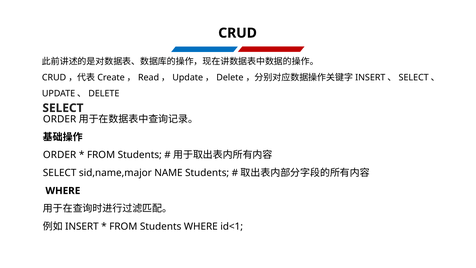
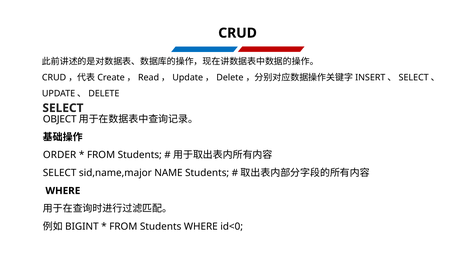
ORDER: ORDER -> OBJECT (60, 119)
INSERT: INSERT -> BIGINT (82, 226)
id<1: id<1 -> id<0 (232, 226)
